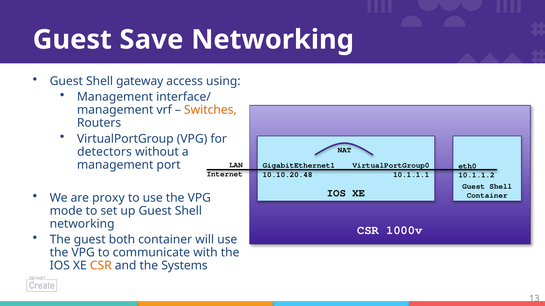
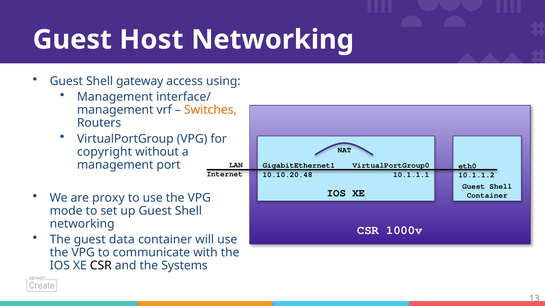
Save: Save -> Host (151, 40)
detectors: detectors -> copyright (105, 152)
both: both -> data (122, 240)
CSR colour: orange -> black (101, 266)
